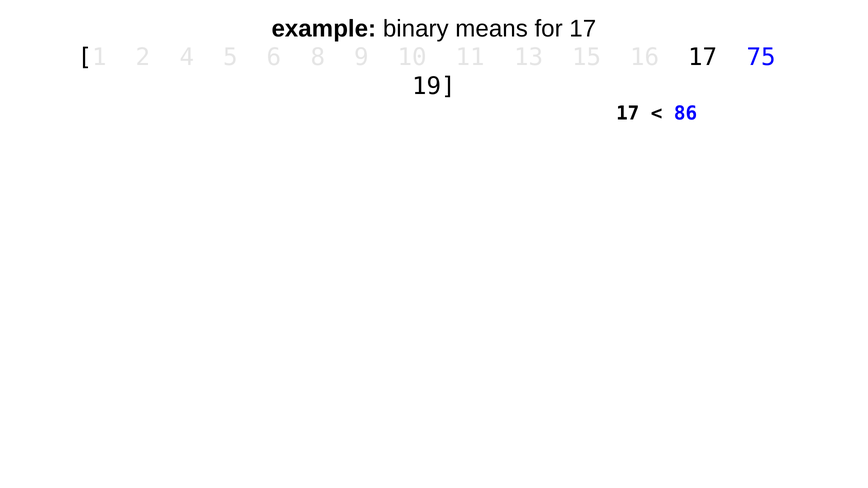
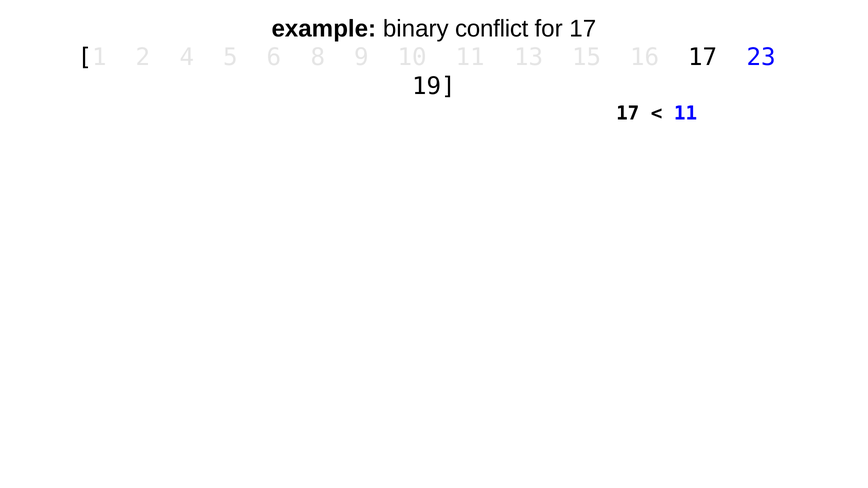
means: means -> conflict (492, 29)
75: 75 -> 23 (761, 58)
86: 86 -> 11 (686, 114)
